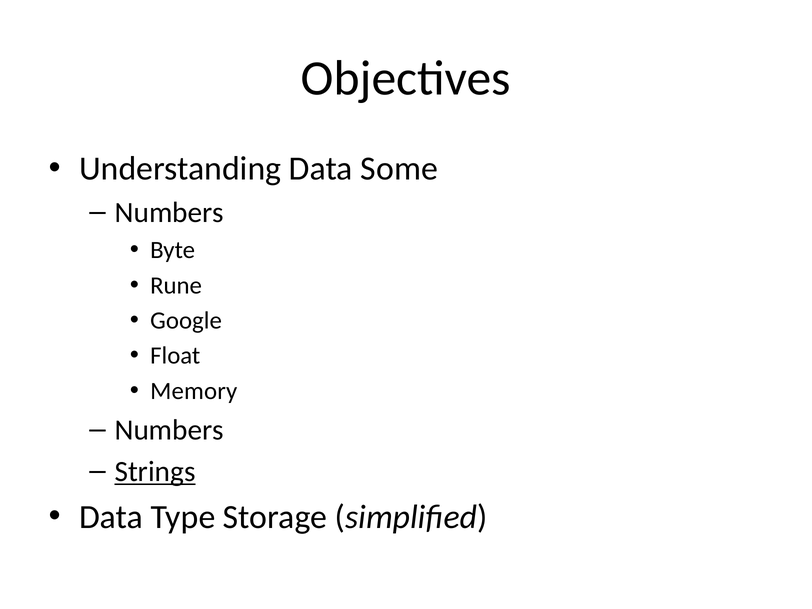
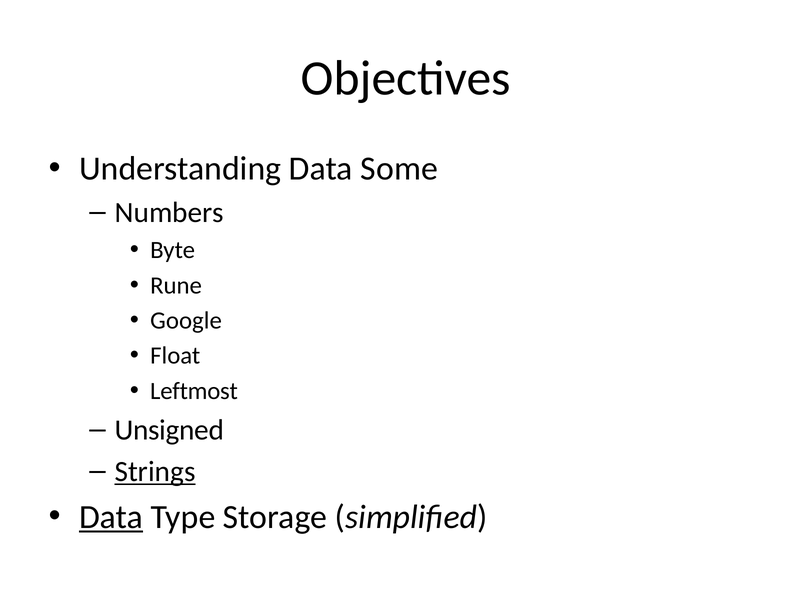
Memory: Memory -> Leftmost (194, 391)
Numbers: Numbers -> Unsigned (169, 430)
Data underline: none -> present (111, 517)
